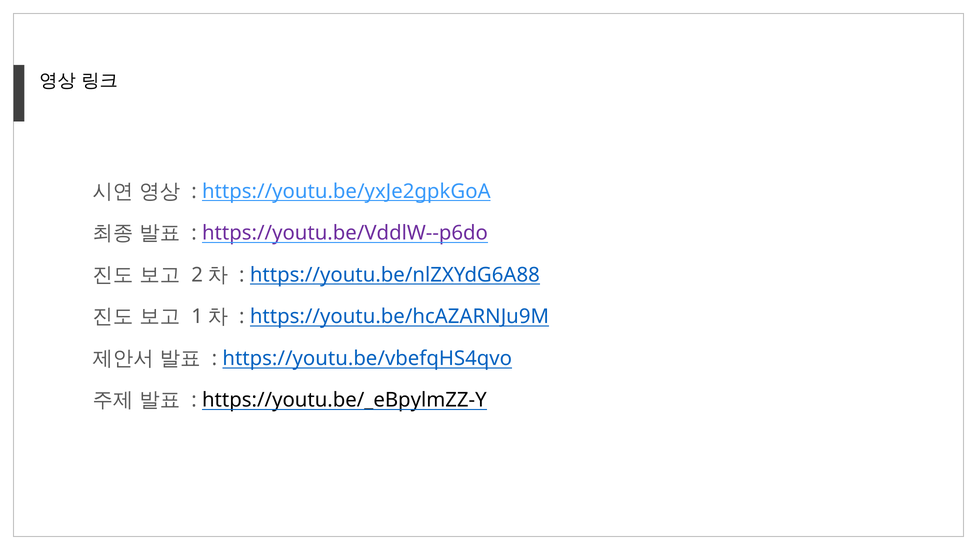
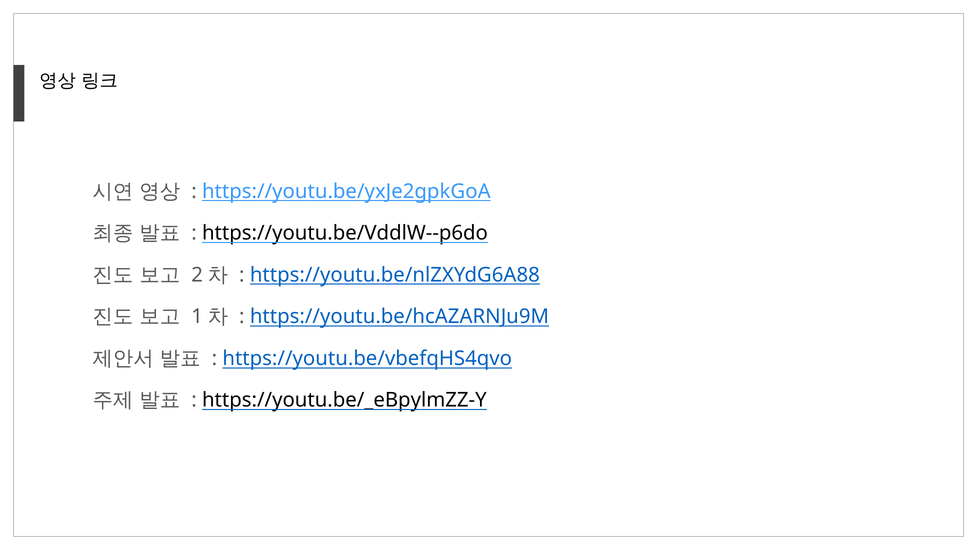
https://youtu.be/VddlW--p6do colour: purple -> black (345, 233)
